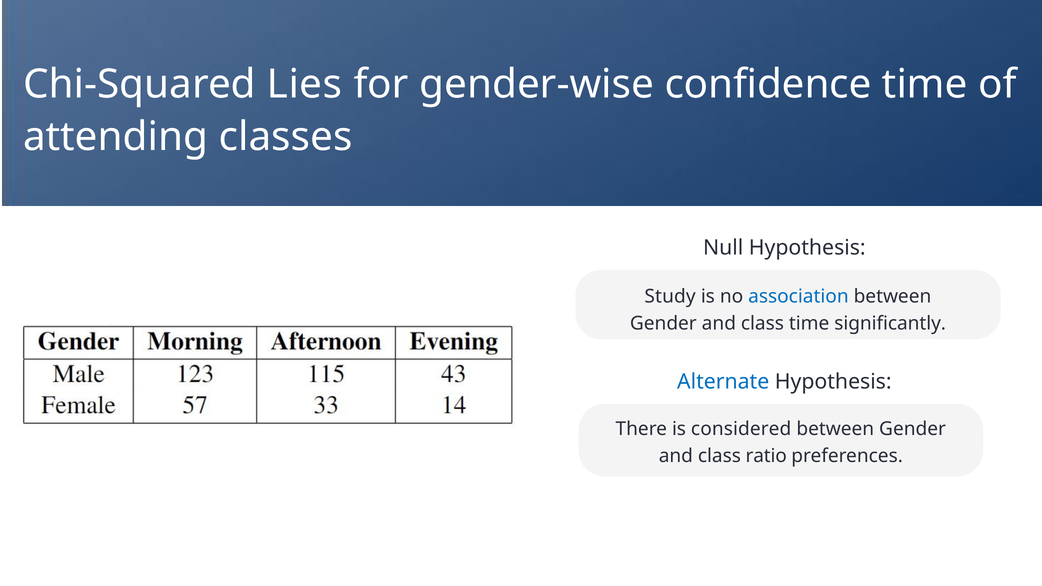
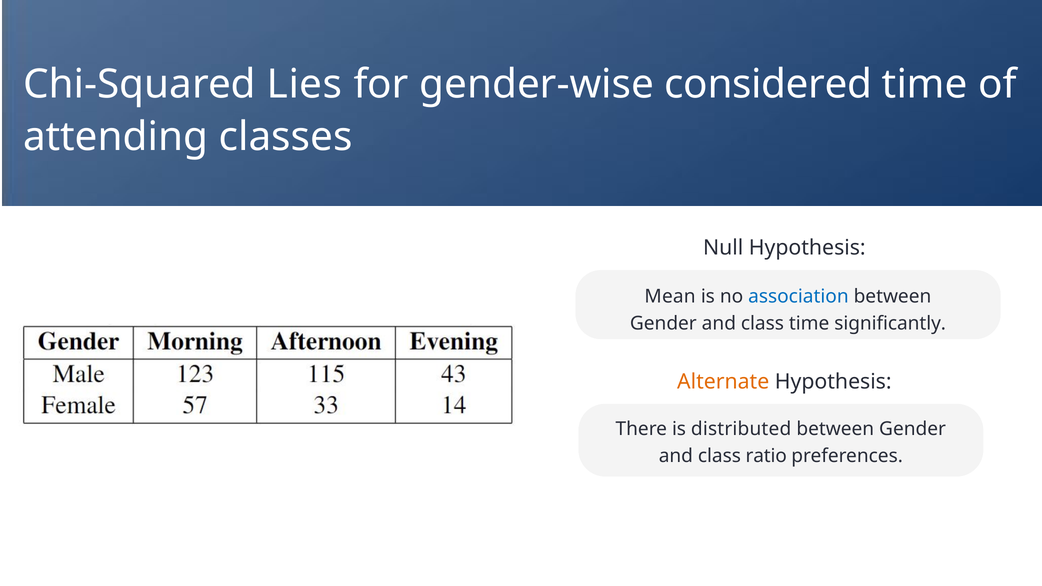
confidence: confidence -> considered (768, 84)
Study: Study -> Mean (670, 297)
Alternate colour: blue -> orange (723, 382)
considered: considered -> distributed (741, 429)
